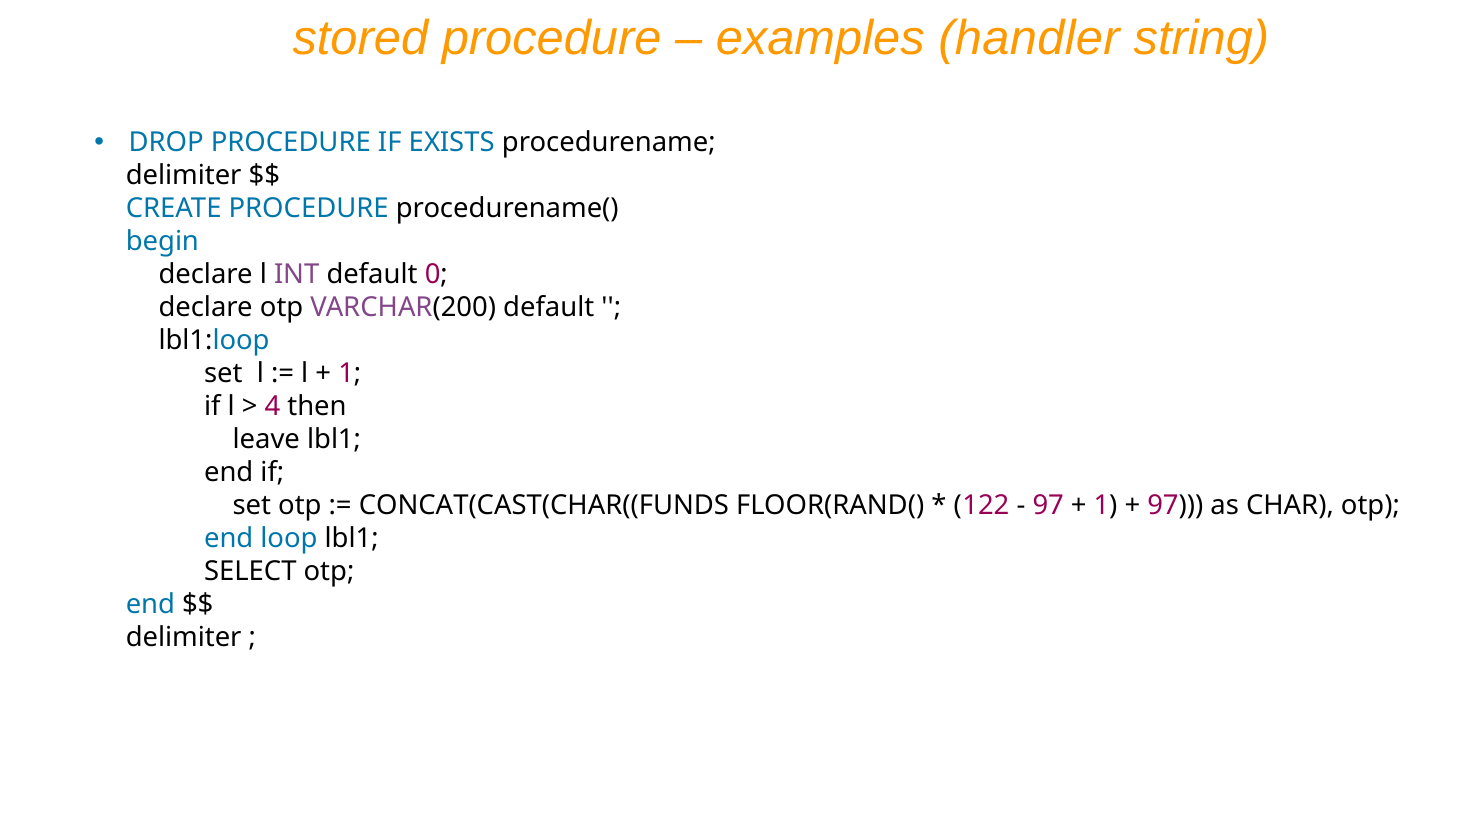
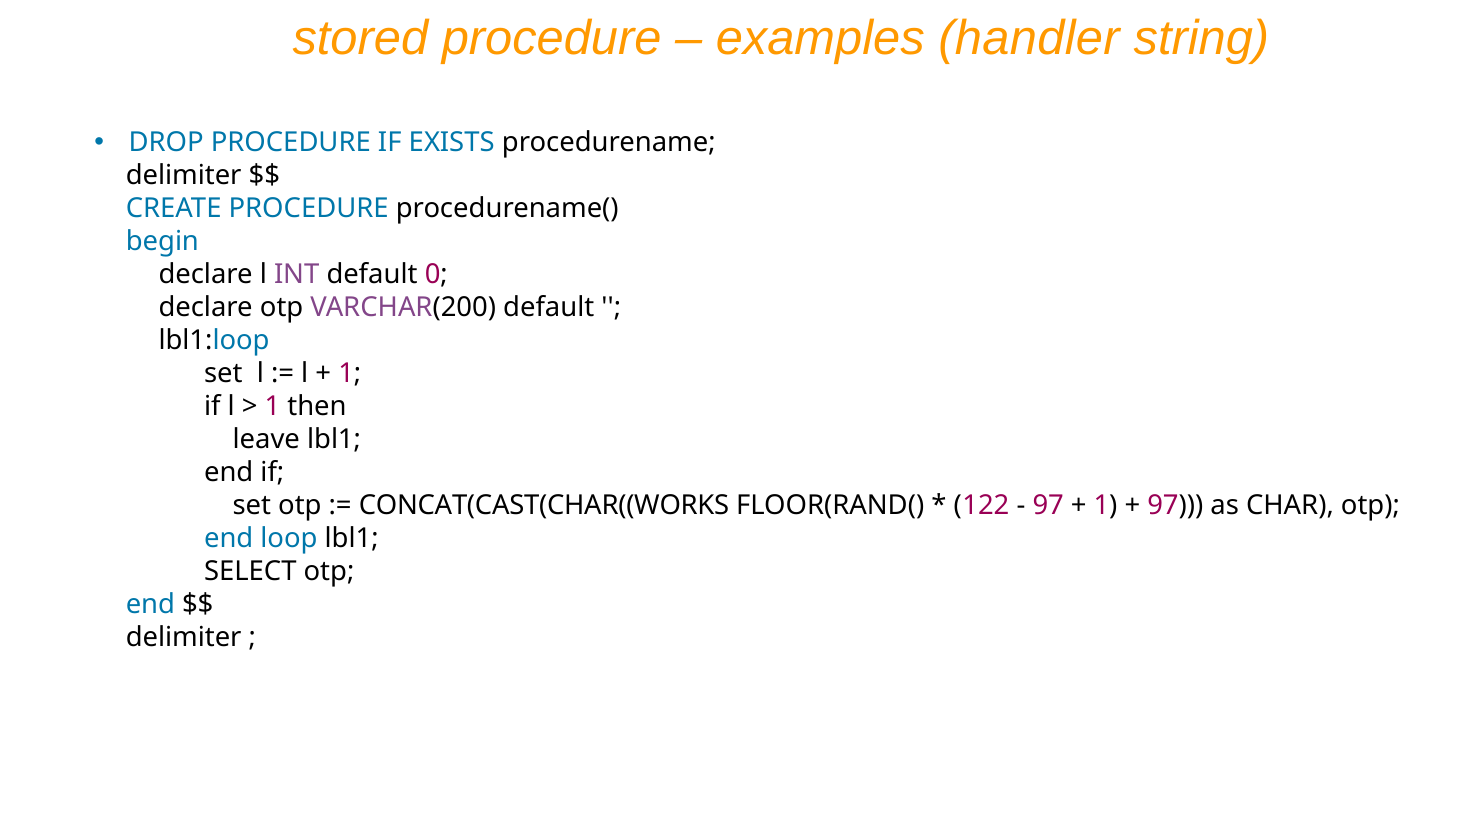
4: 4 -> 1 (273, 406)
CONCAT(CAST(CHAR((FUNDS: CONCAT(CAST(CHAR((FUNDS -> CONCAT(CAST(CHAR((WORKS (544, 505)
